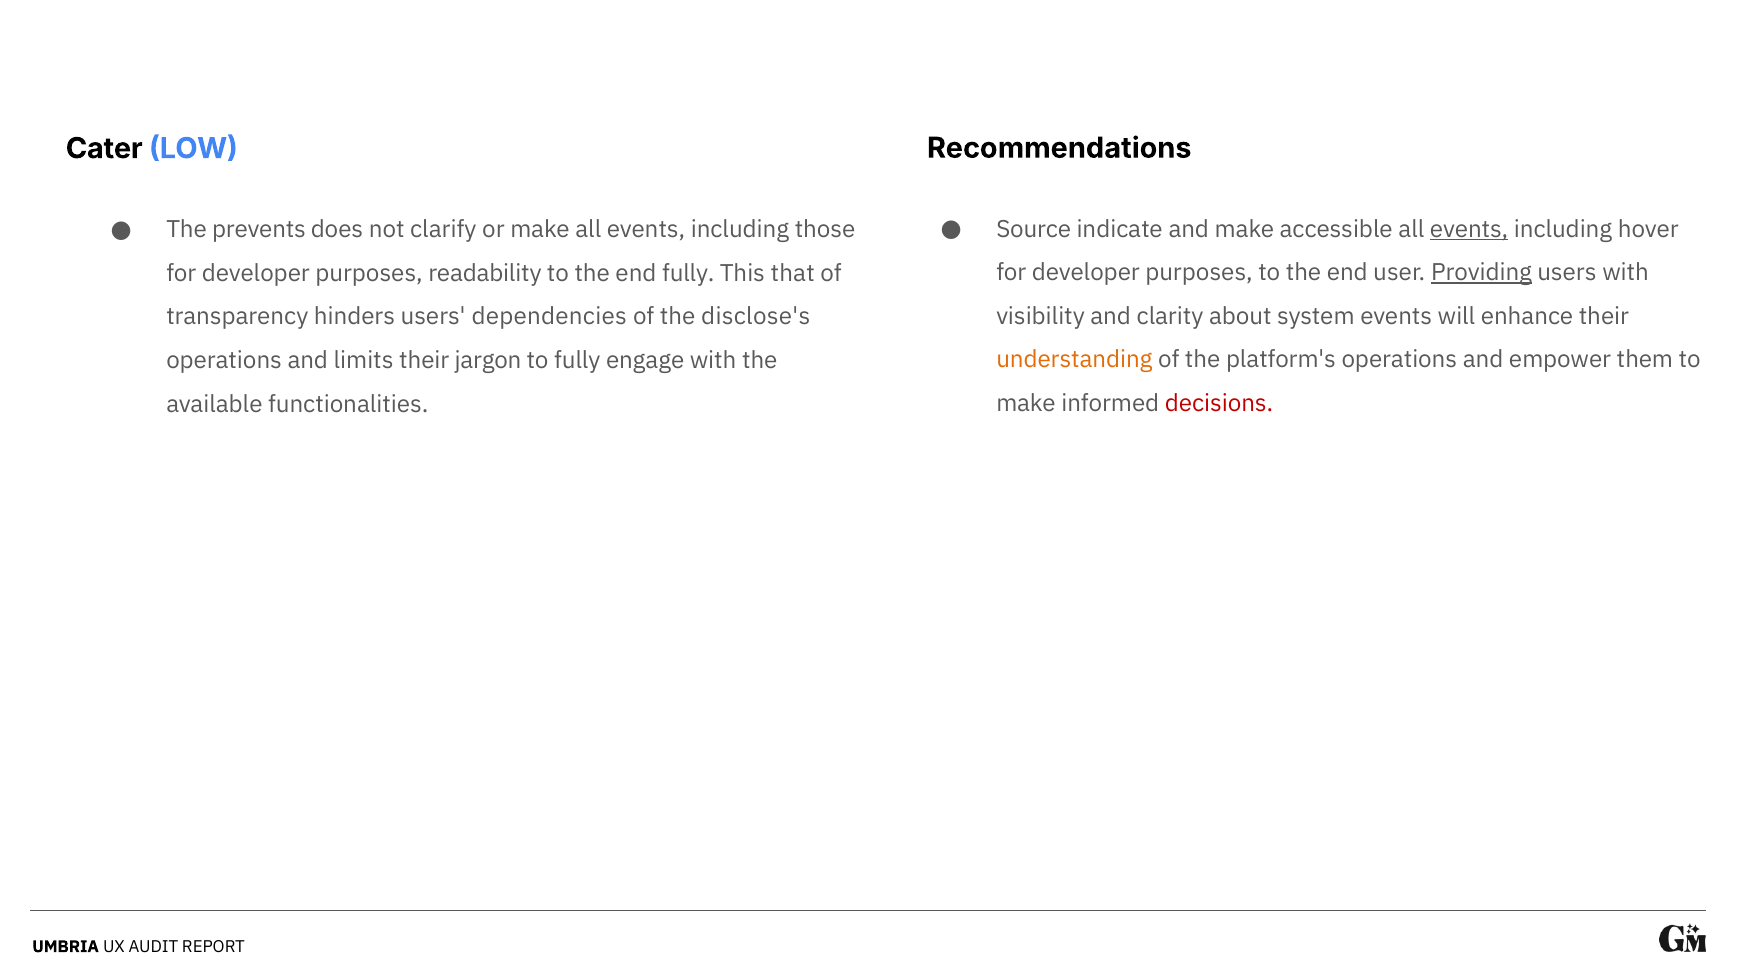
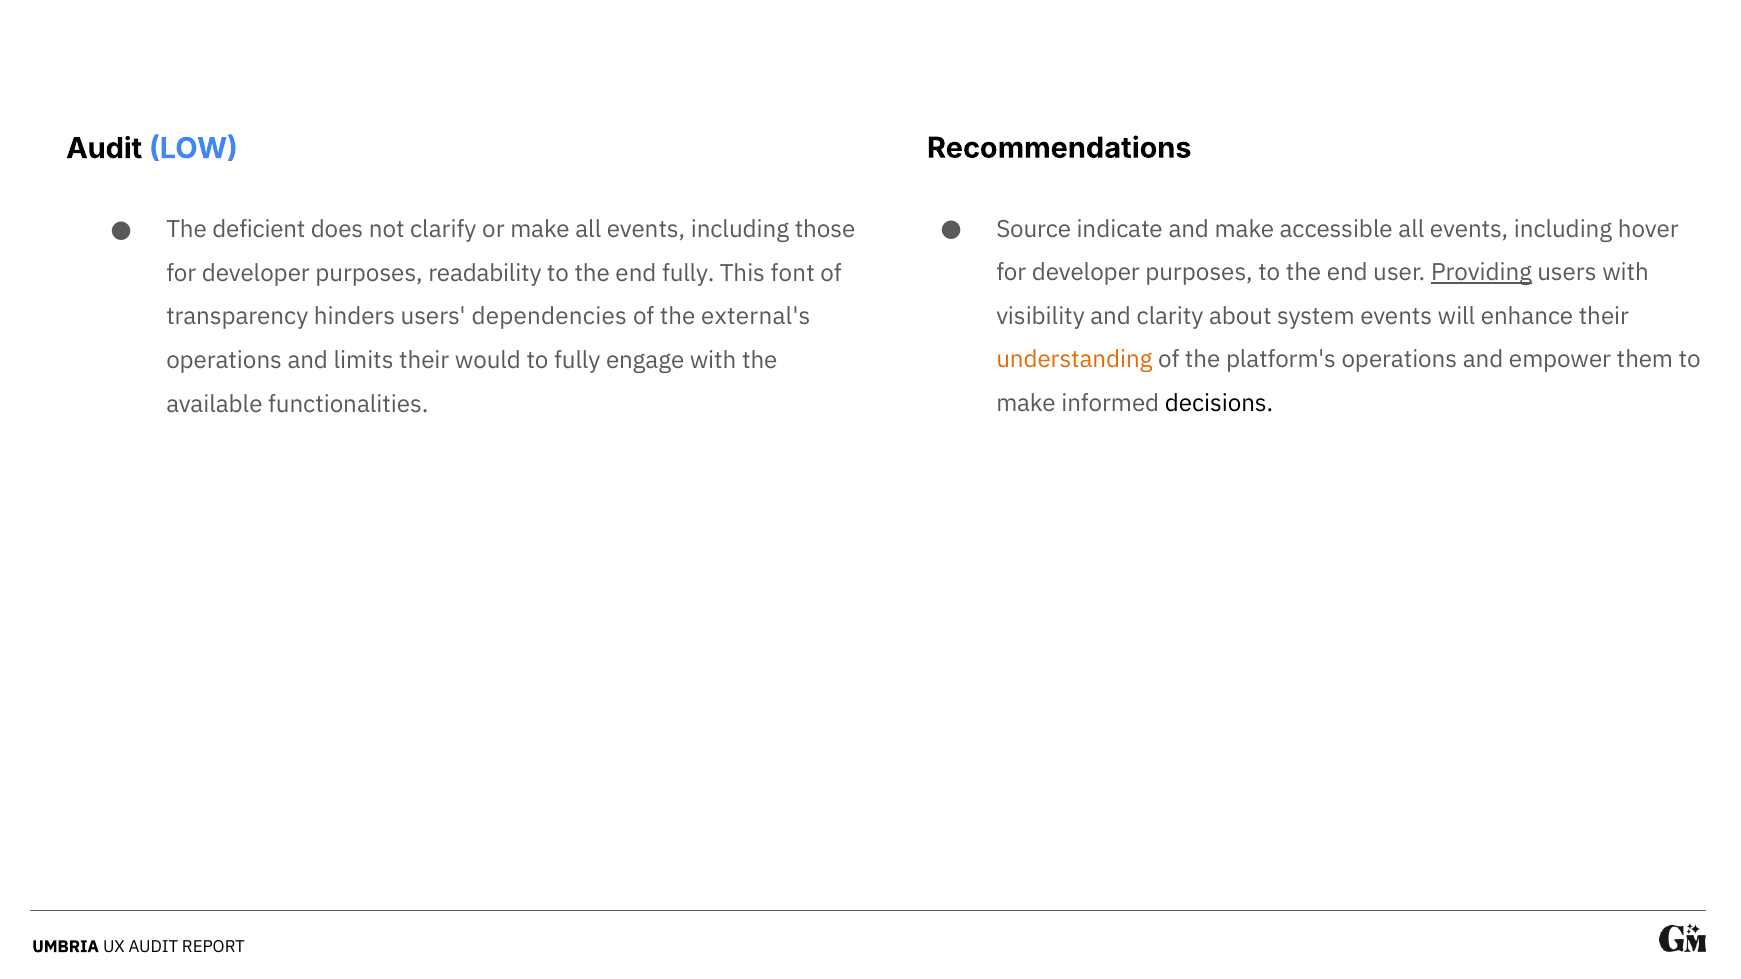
Cater: Cater -> Audit (104, 149)
events underline: present -> none (1469, 229)
prevents: prevents -> deficient (259, 230)
that: that -> font (793, 273)
disclose's: disclose's -> external's (756, 317)
jargon: jargon -> would (488, 361)
decisions colour: red -> black (1219, 404)
